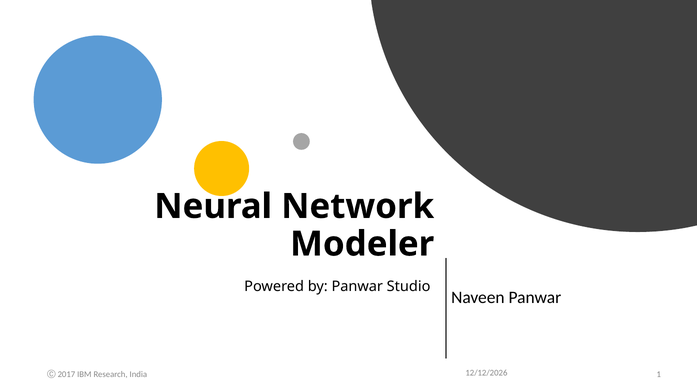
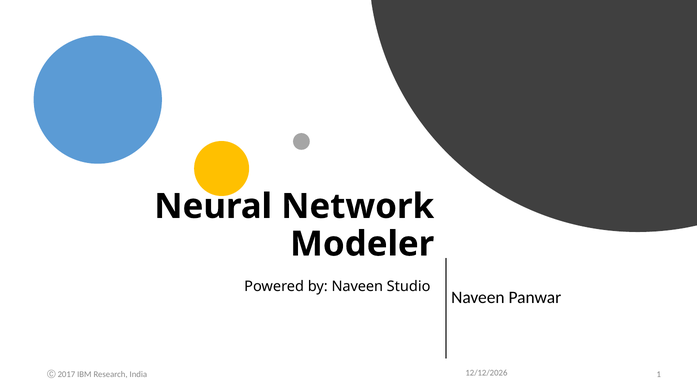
by Panwar: Panwar -> Naveen (357, 287)
